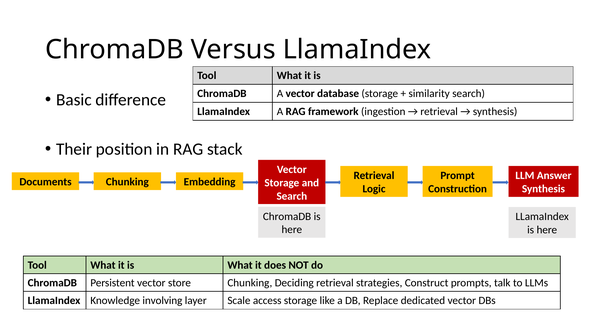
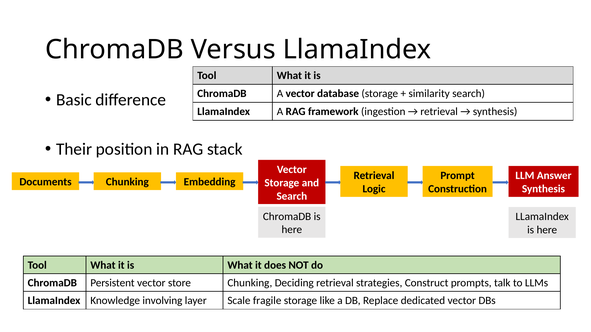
access: access -> fragile (267, 301)
